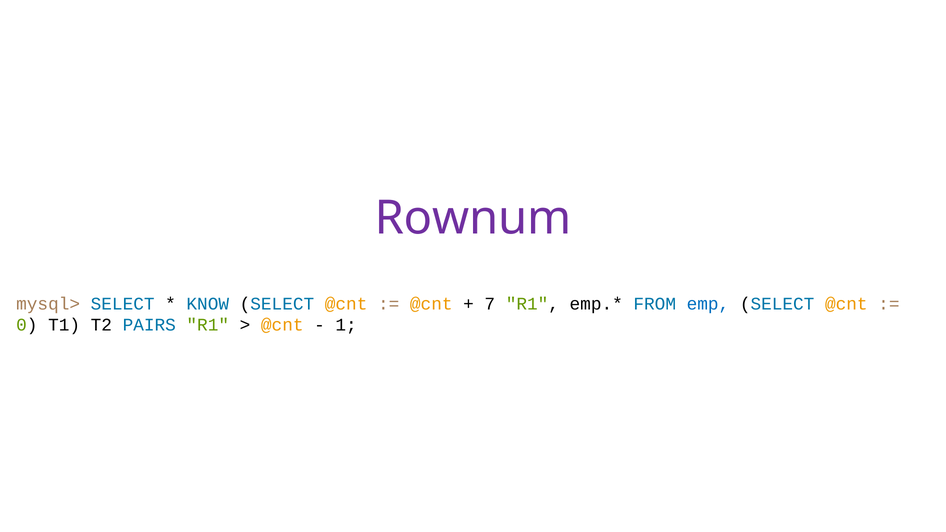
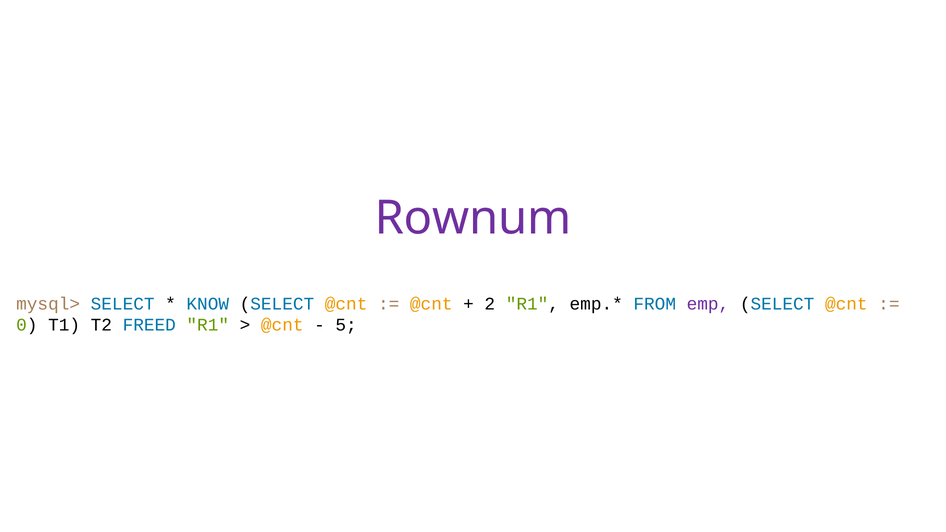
7: 7 -> 2 (490, 304)
emp colour: blue -> purple (708, 304)
PAIRS: PAIRS -> FREED (149, 325)
1: 1 -> 5 (346, 325)
